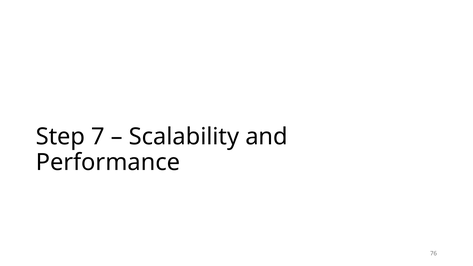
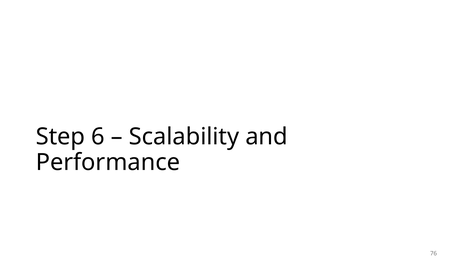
7: 7 -> 6 (98, 137)
